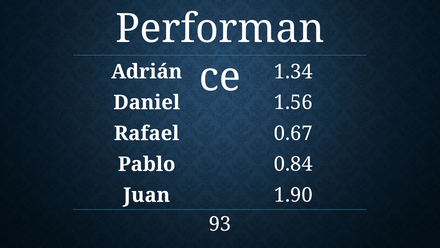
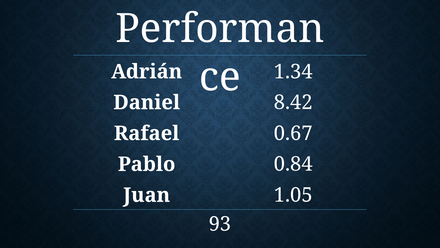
1.56: 1.56 -> 8.42 (293, 102)
1.90: 1.90 -> 1.05 (293, 195)
